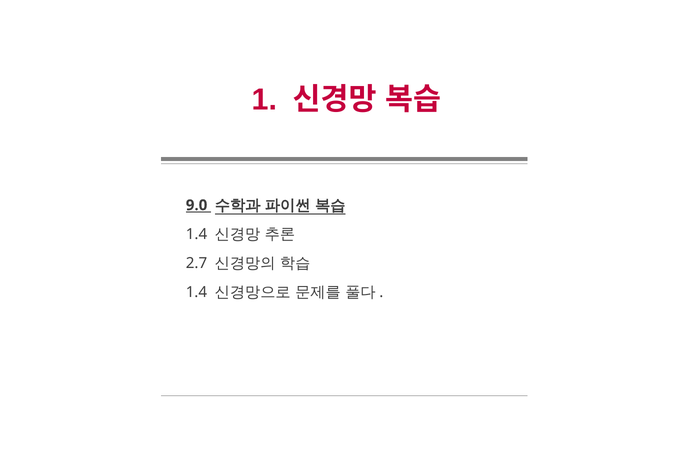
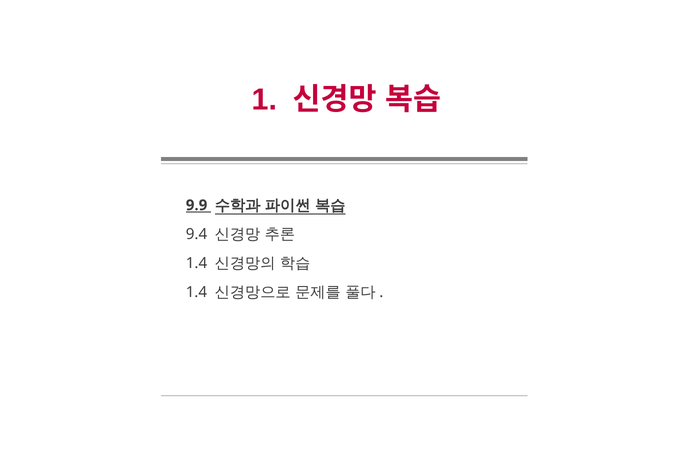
9.0: 9.0 -> 9.9 (197, 205)
1.4: 1.4 -> 9.4 (196, 234)
2.7: 2.7 -> 1.4 (196, 263)
